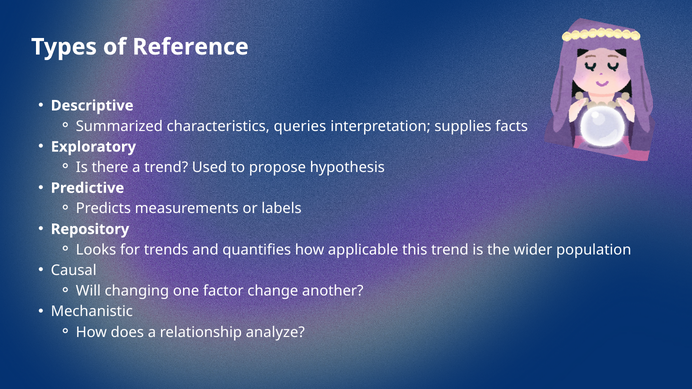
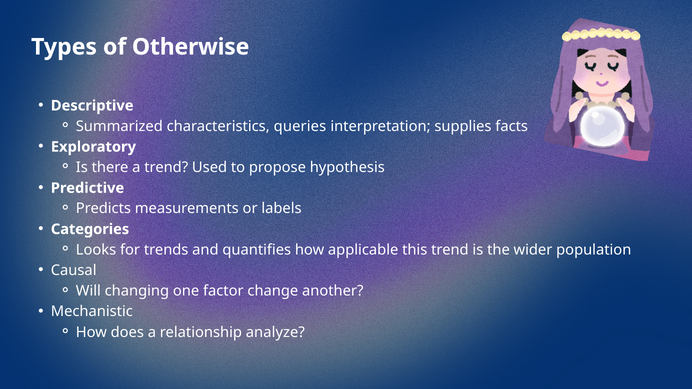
Reference: Reference -> Otherwise (191, 47)
Repository: Repository -> Categories (90, 229)
